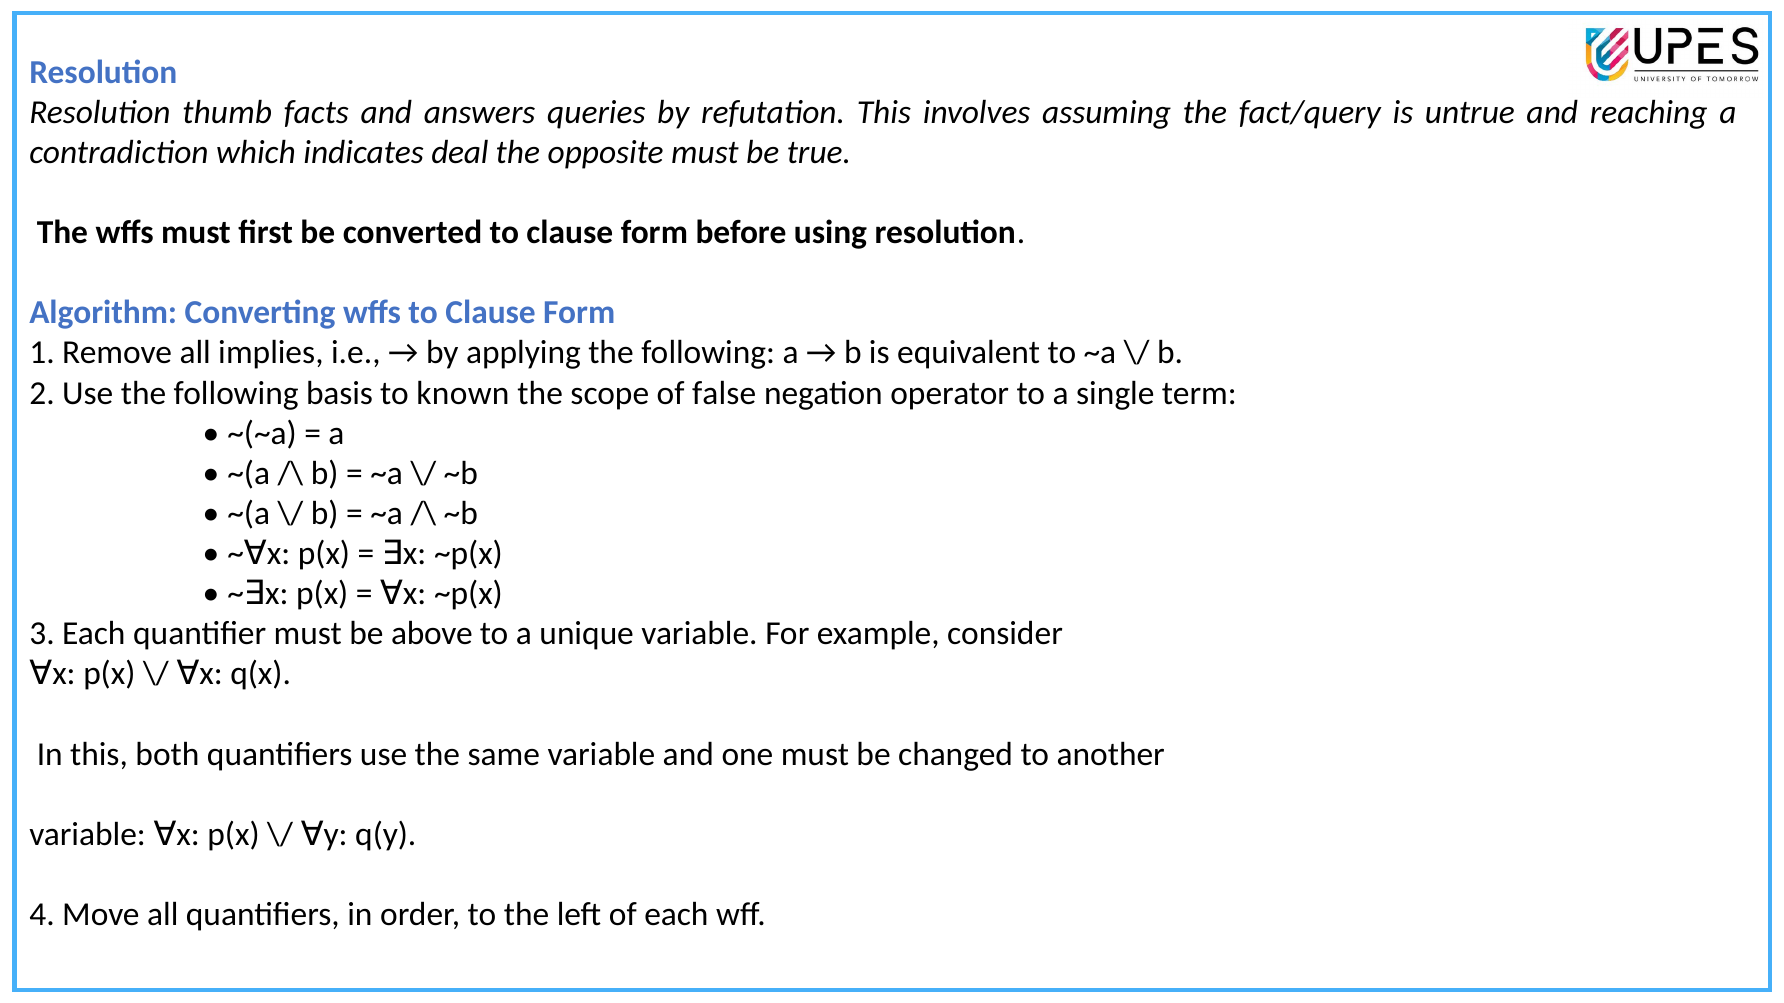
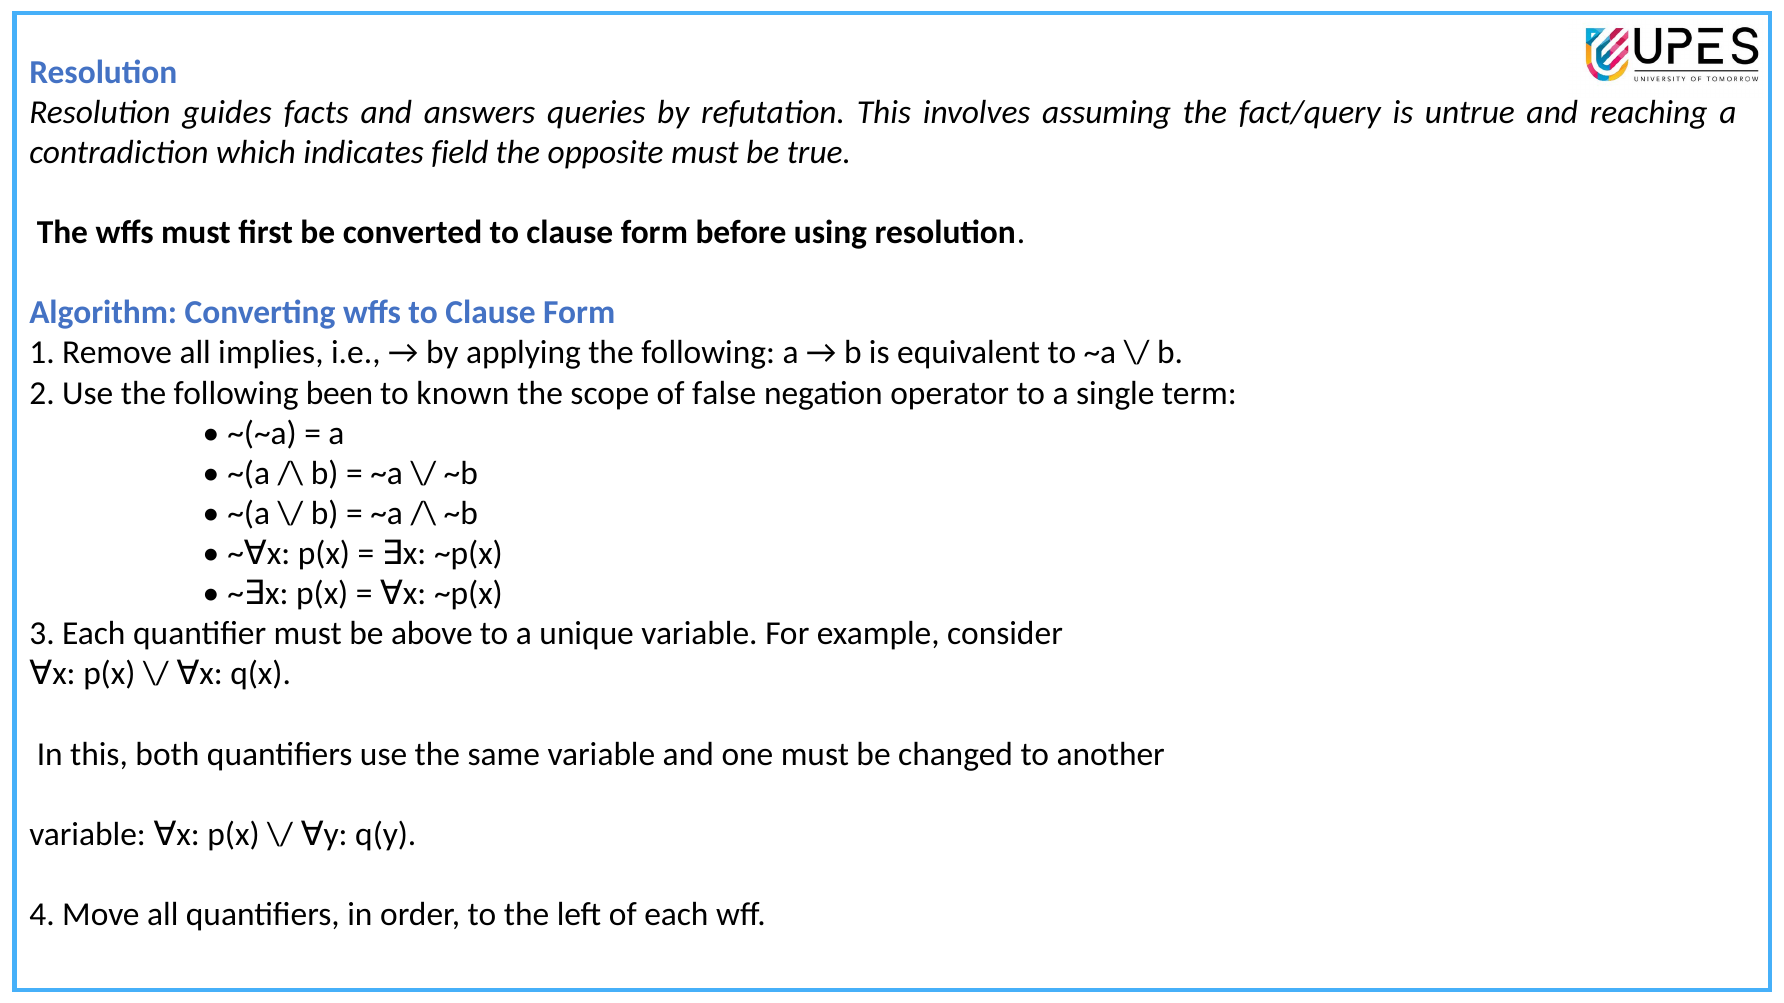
thumb: thumb -> guides (227, 112)
deal: deal -> field (460, 152)
basis: basis -> been (340, 393)
